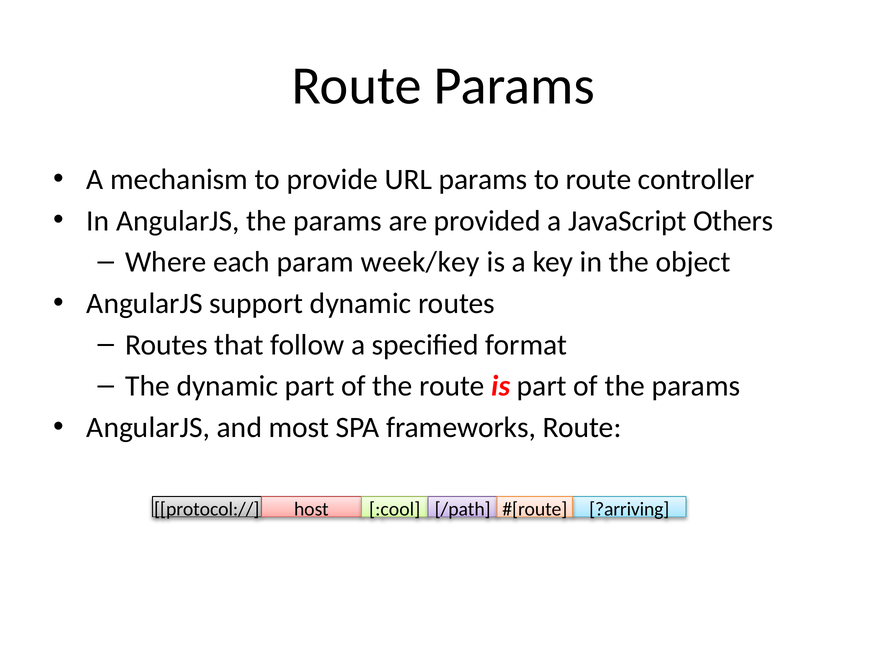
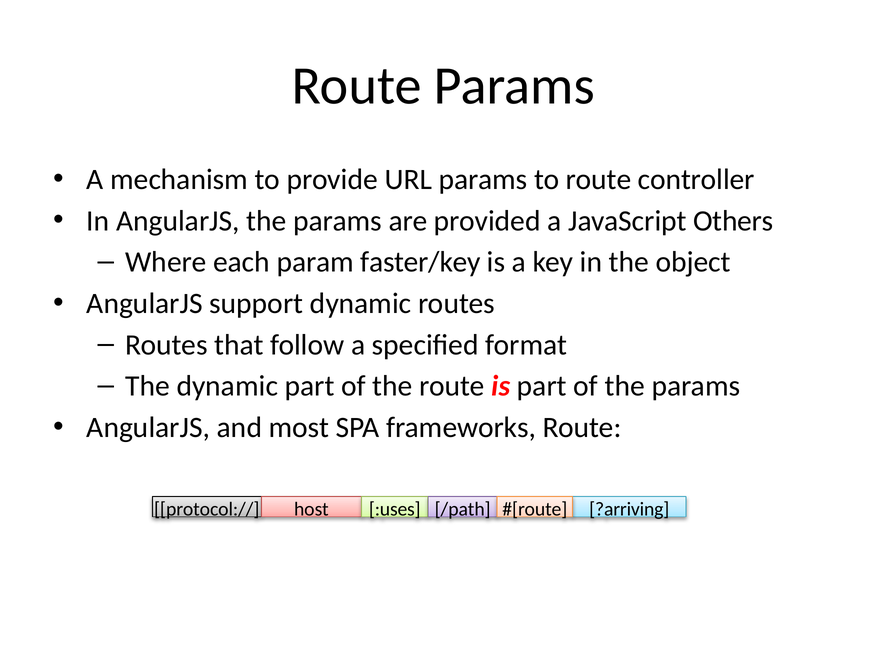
week/key: week/key -> faster/key (420, 262)
:cool: :cool -> :uses (395, 509)
